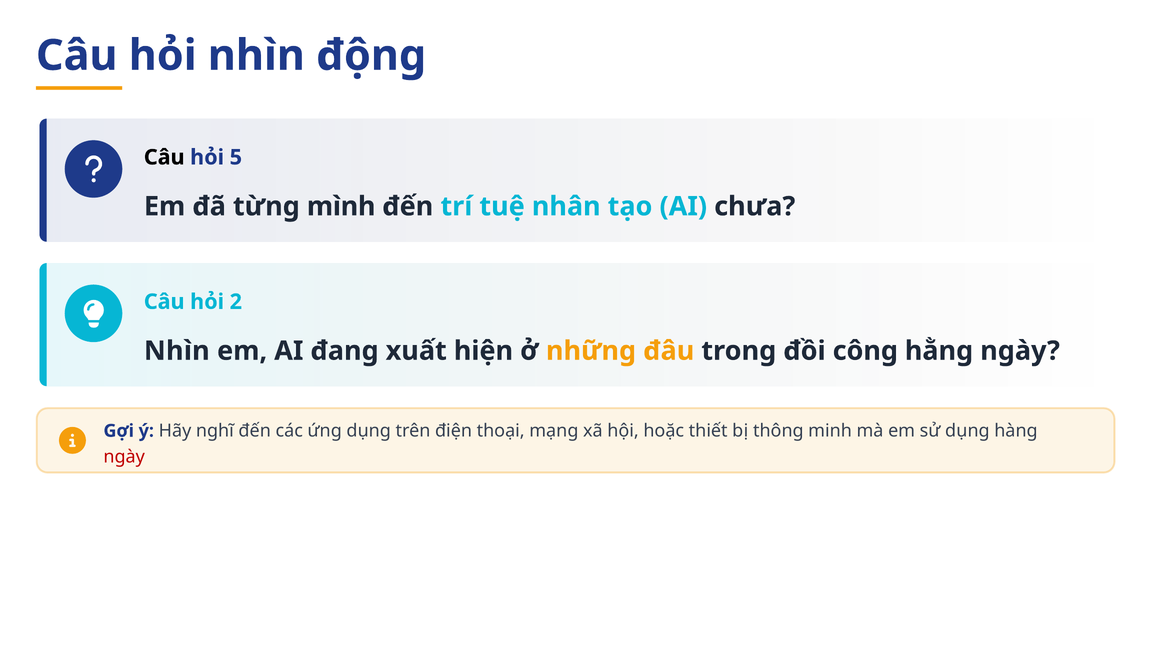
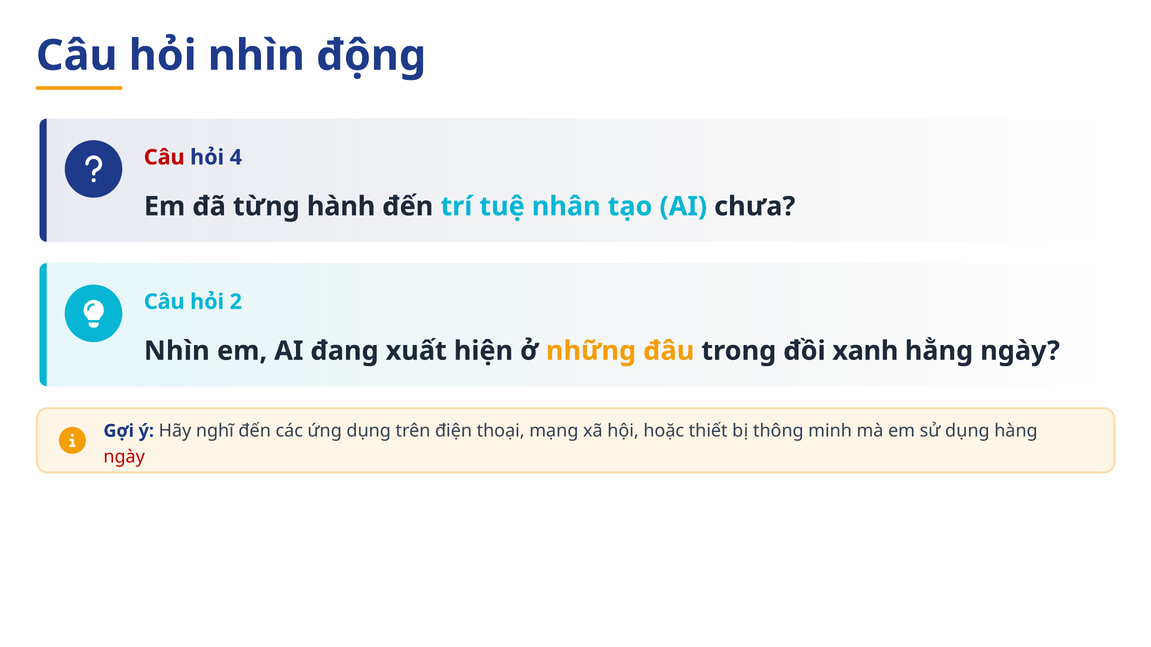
Câu colour: black -> red (164, 157)
5: 5 -> 4 (236, 157)
mình: mình -> hành (341, 207)
công: công -> xanh (865, 351)
